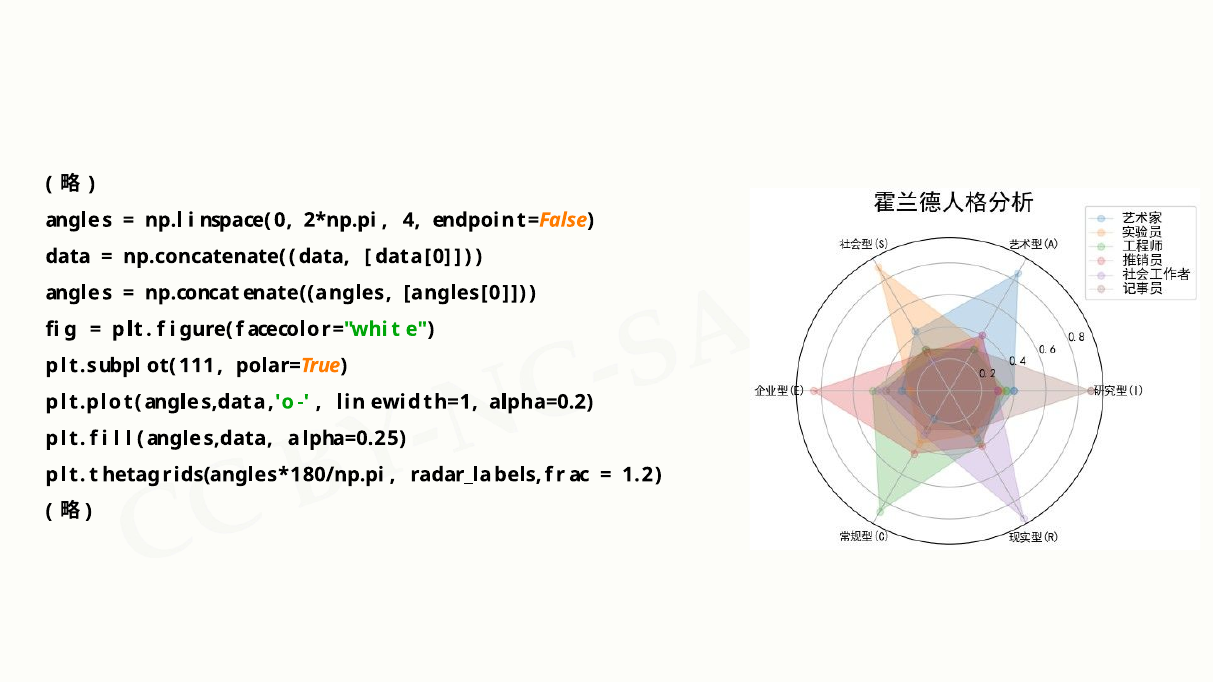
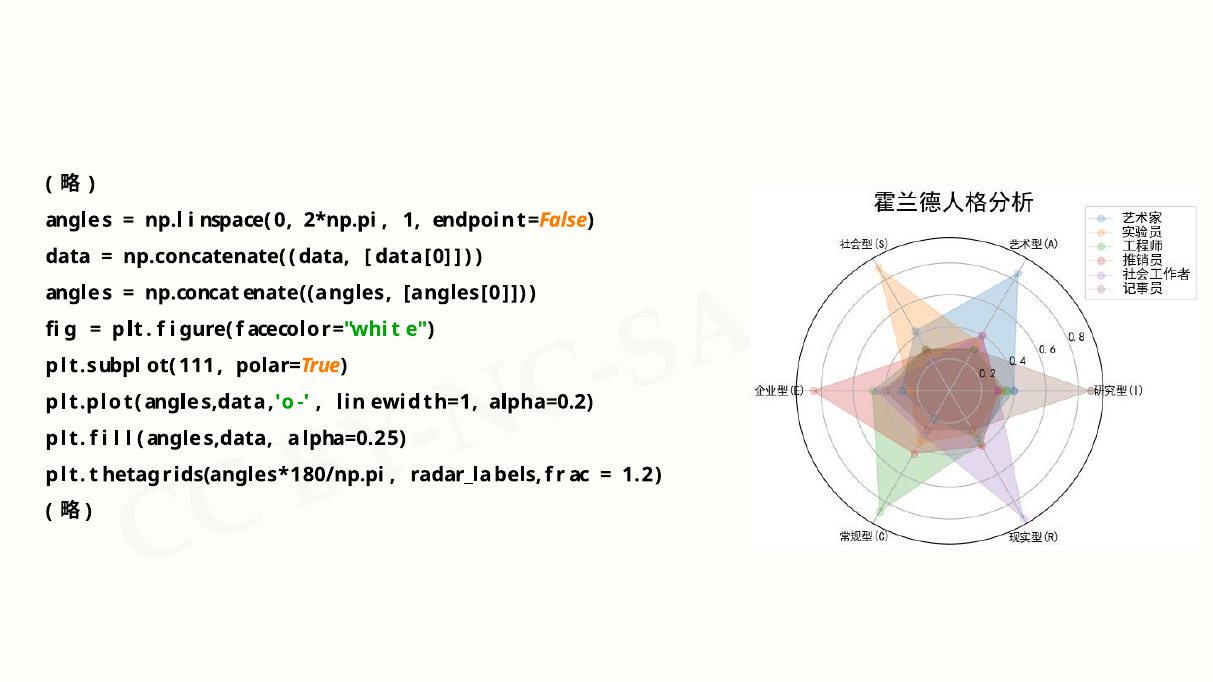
4: 4 -> 1 (412, 220)
